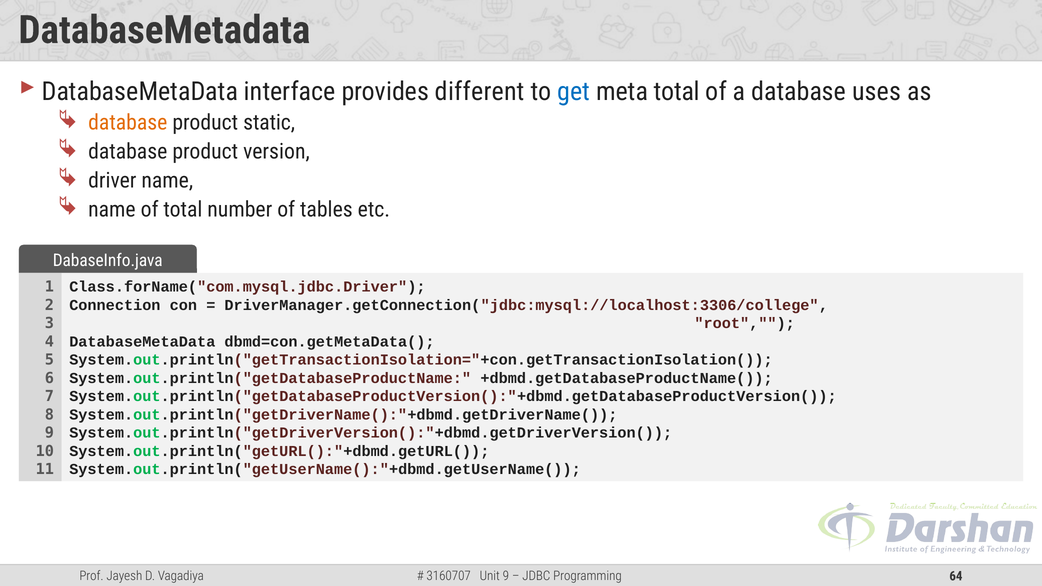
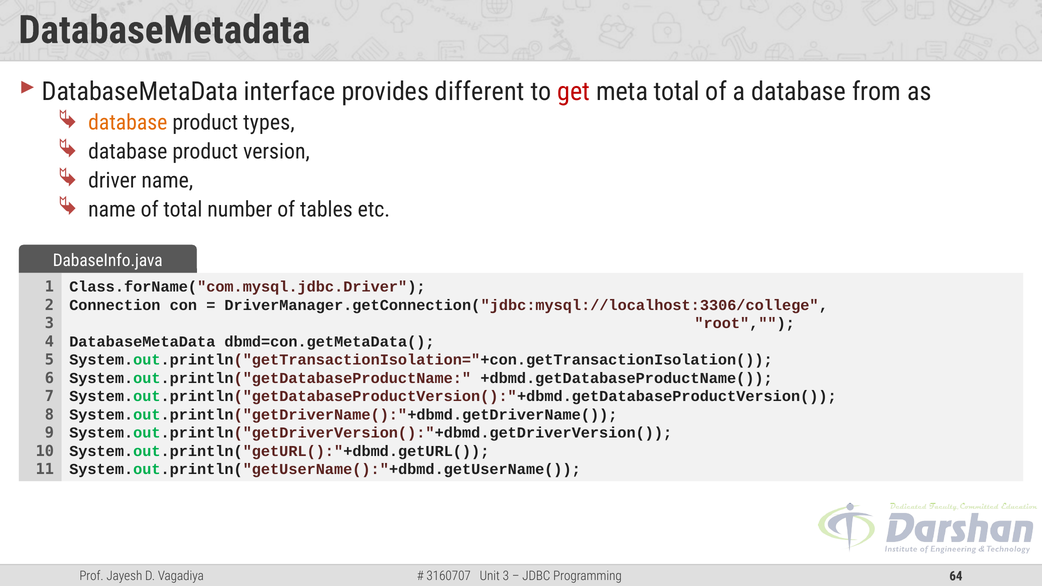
get colour: blue -> red (574, 92)
uses: uses -> from (877, 92)
static: static -> types (269, 123)
9: 9 -> 3 (506, 576)
